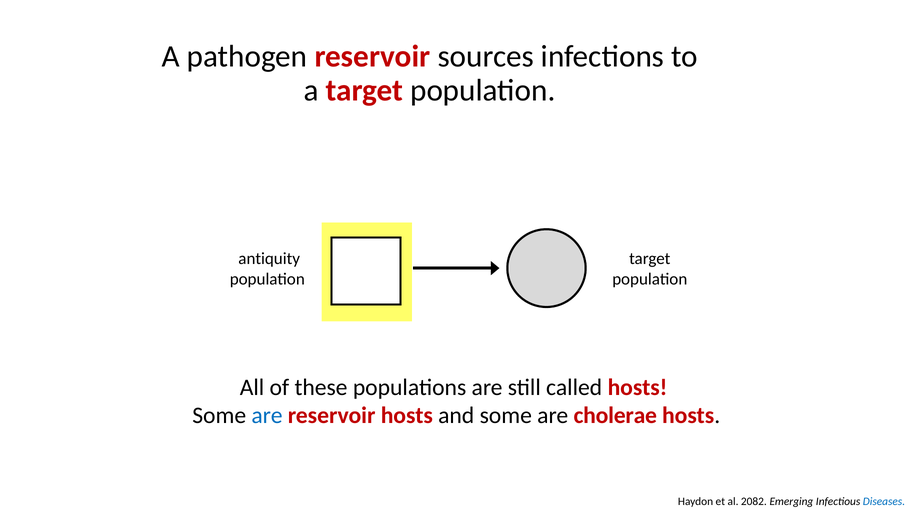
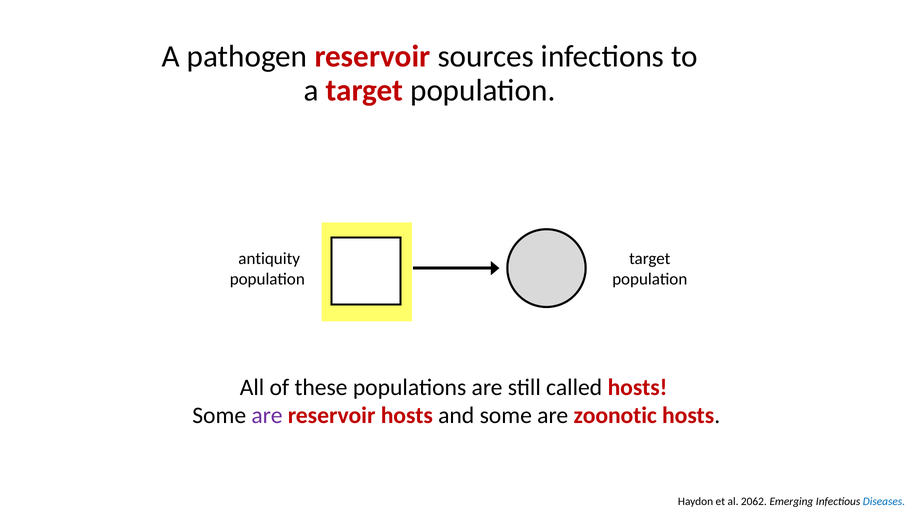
are colour: blue -> purple (267, 415)
cholerae: cholerae -> zoonotic (615, 415)
2082: 2082 -> 2062 (754, 501)
